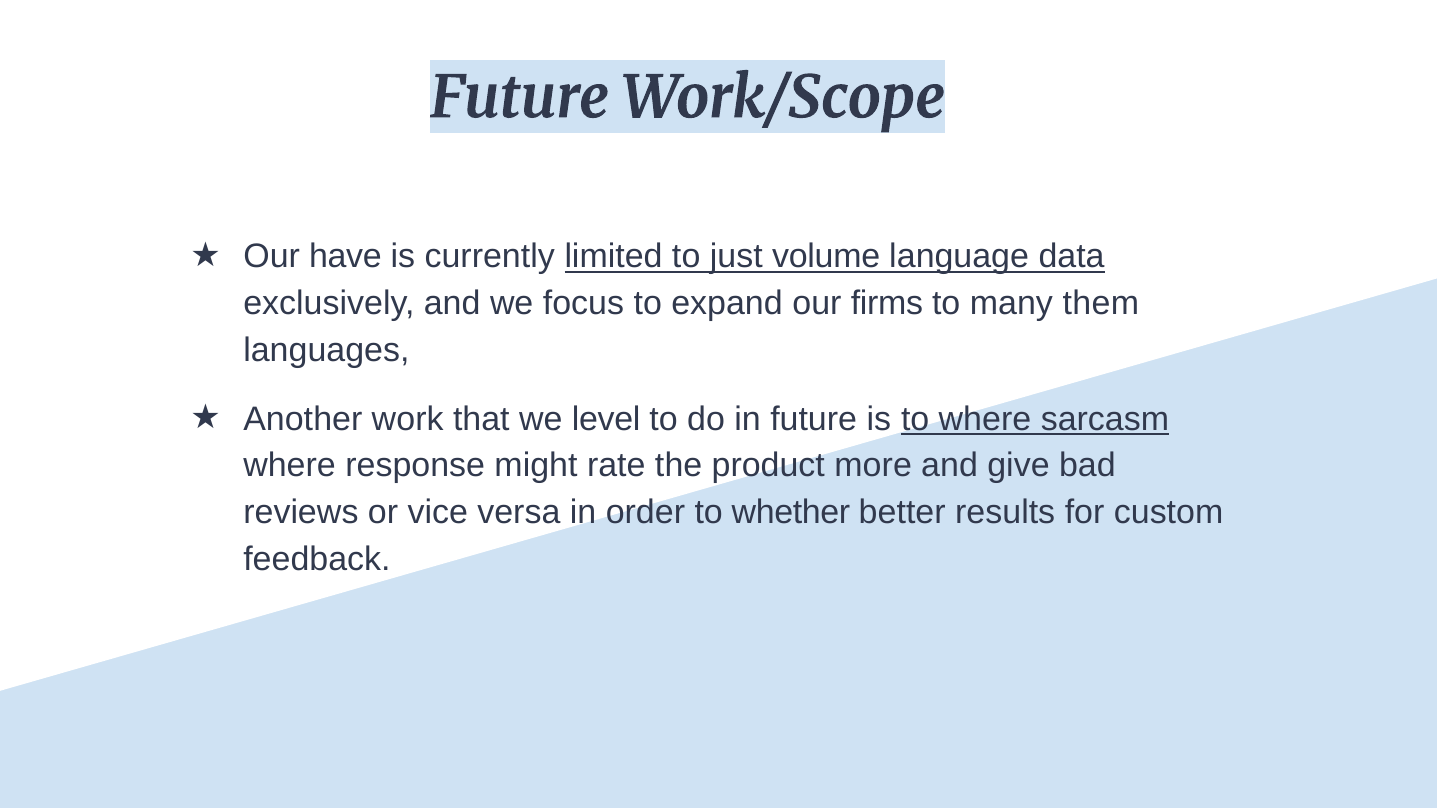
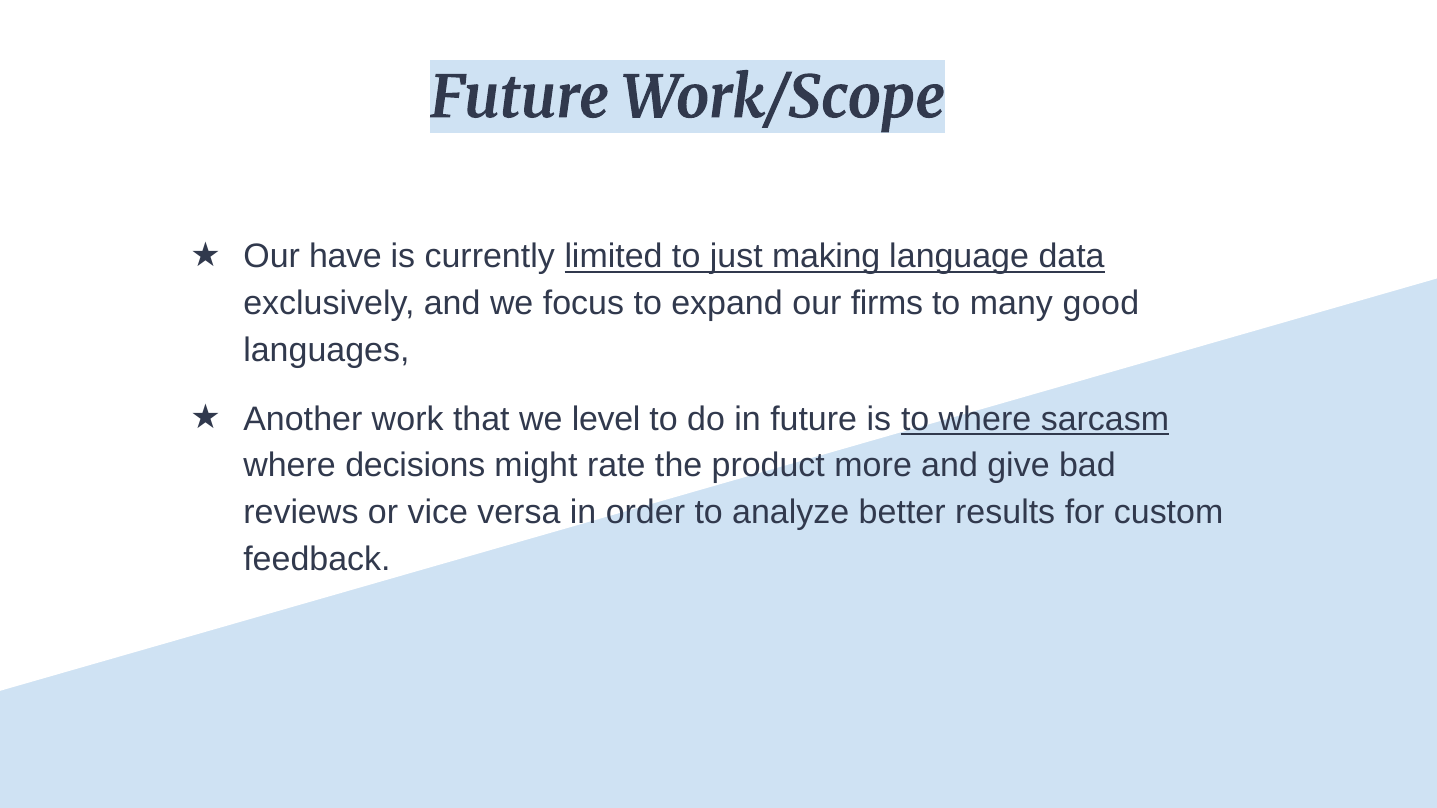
volume: volume -> making (826, 257)
them: them -> good (1101, 304)
response: response -> decisions (415, 466)
whether: whether -> analyze (791, 513)
